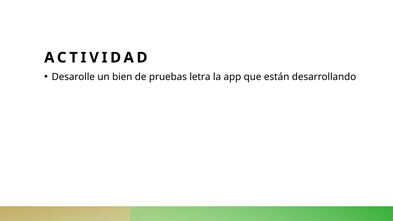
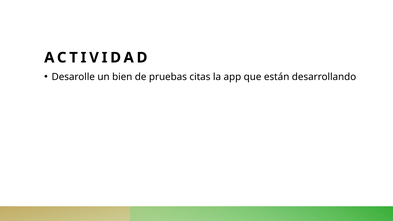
letra: letra -> citas (200, 77)
